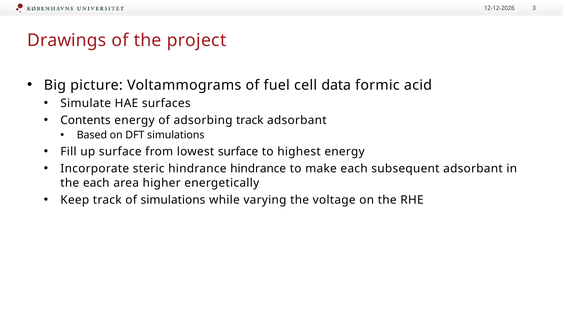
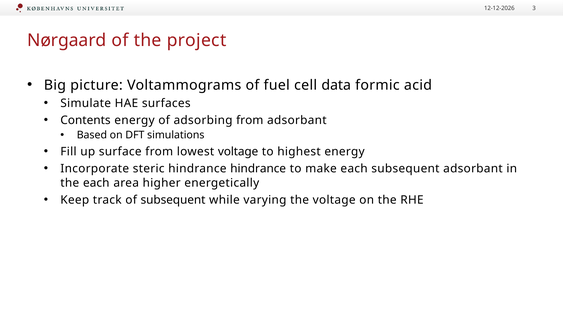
Drawings: Drawings -> Nørgaard (67, 40)
adsorbing track: track -> from (250, 120)
lowest surface: surface -> voltage (238, 152)
of simulations: simulations -> subsequent (173, 200)
